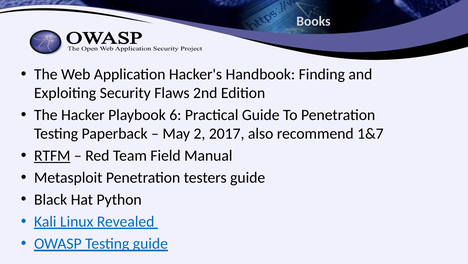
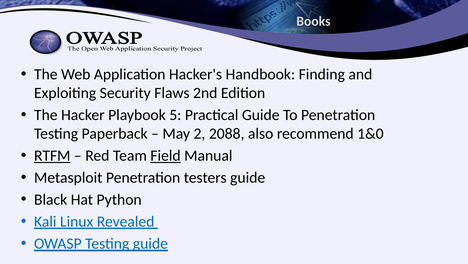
6: 6 -> 5 (175, 115)
2017: 2017 -> 2088 (227, 133)
1&7: 1&7 -> 1&0 (370, 133)
Field underline: none -> present (166, 155)
